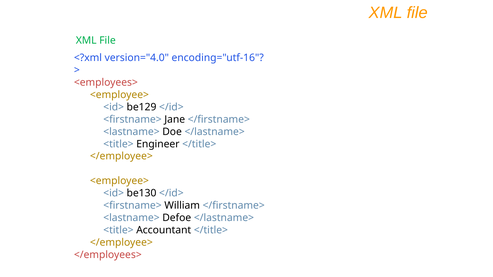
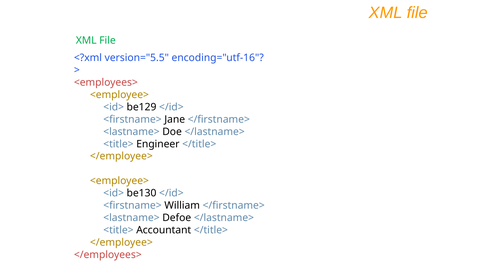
version="4.0: version="4.0 -> version="5.5 (137, 58)
